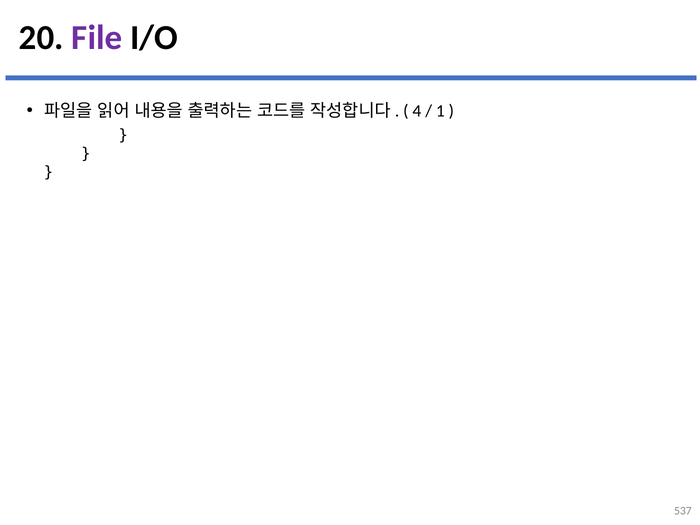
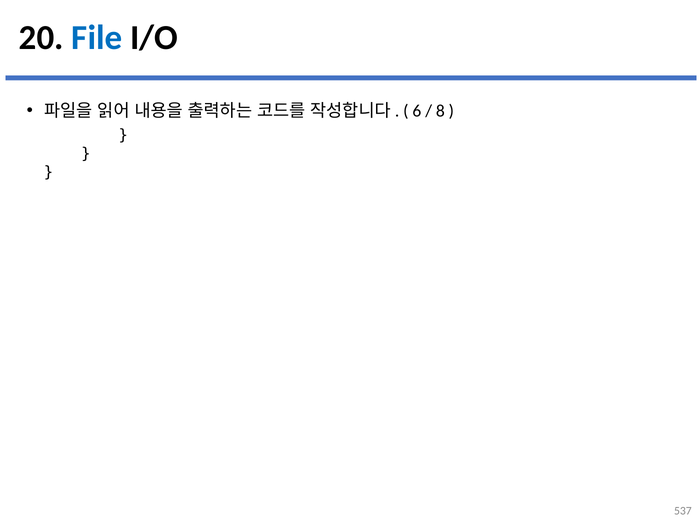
File colour: purple -> blue (97, 37)
4: 4 -> 6 (417, 111)
1: 1 -> 8 (440, 111)
